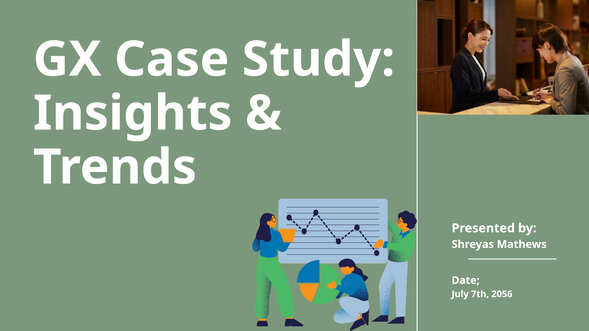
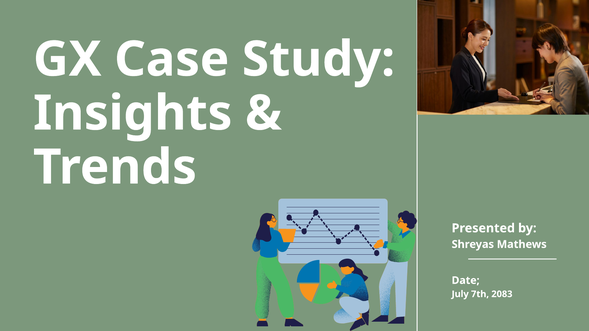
2056: 2056 -> 2083 (502, 294)
